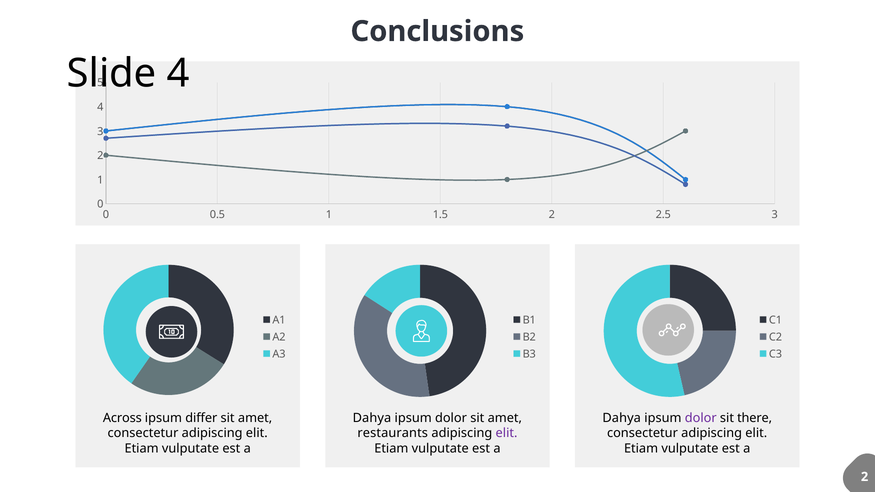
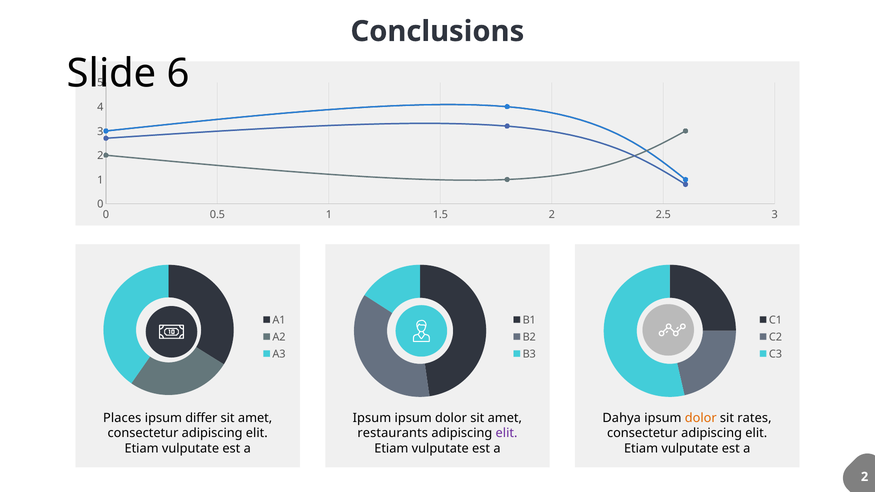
4: 4 -> 6 (178, 74)
Across: Across -> Places (122, 418)
Dahya: Dahya -> Ipsum (372, 418)
dolor colour: purple -> orange (701, 418)
there: there -> rates (754, 418)
